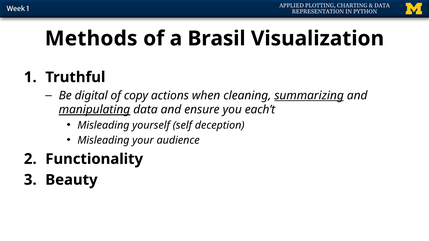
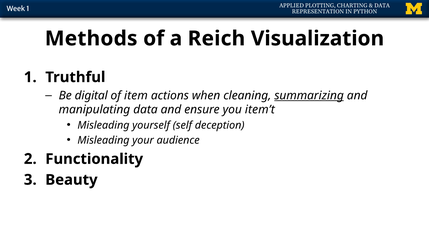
Brasil: Brasil -> Reich (216, 39)
copy: copy -> item (136, 96)
manipulating underline: present -> none (94, 110)
each’t: each’t -> item’t (260, 110)
